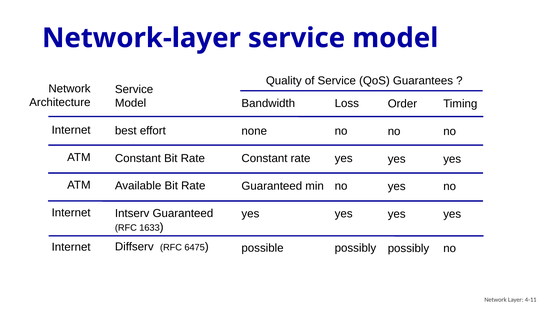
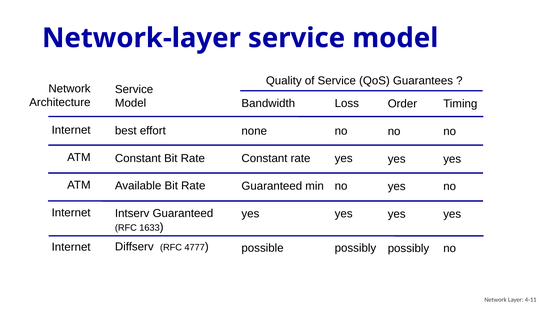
6475: 6475 -> 4777 (195, 247)
